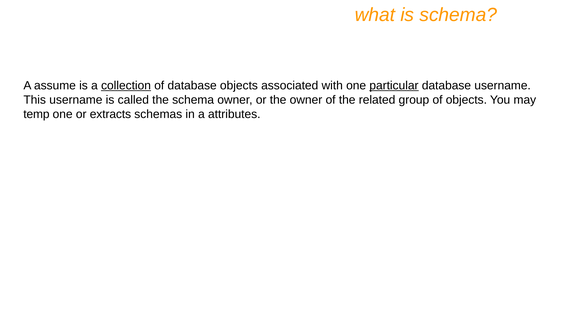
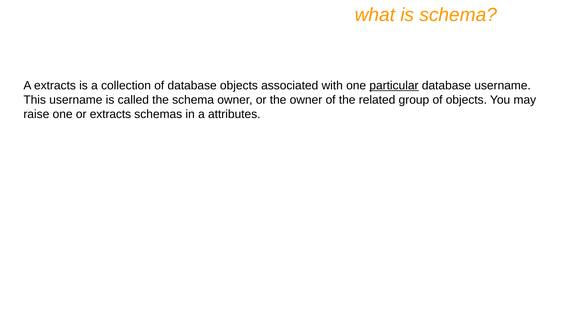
A assume: assume -> extracts (55, 86)
collection underline: present -> none (126, 86)
temp: temp -> raise (36, 114)
